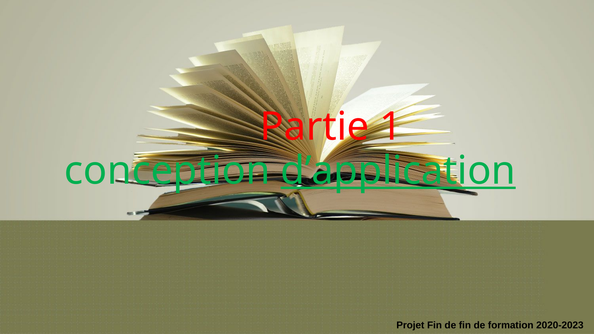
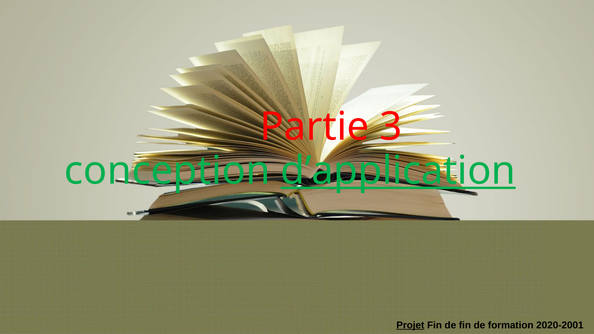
1: 1 -> 3 (391, 127)
Projet underline: none -> present (410, 325)
2020-2023: 2020-2023 -> 2020-2001 (560, 325)
